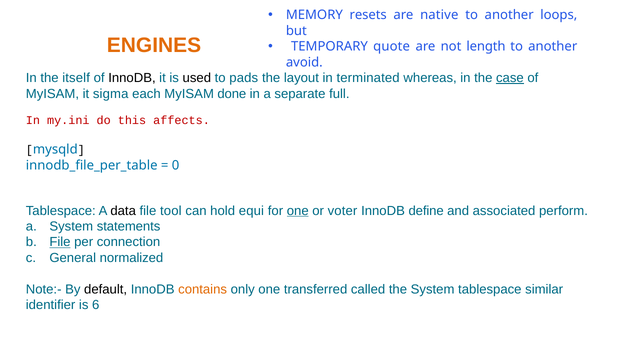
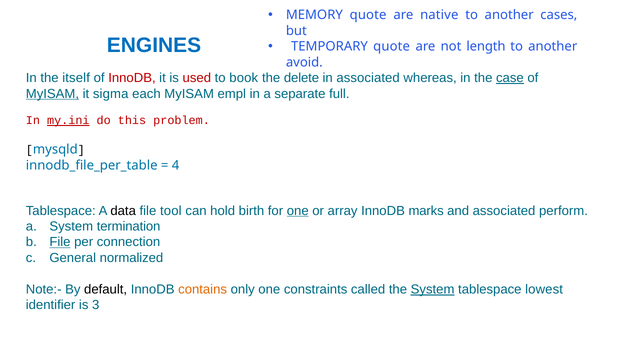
MEMORY resets: resets -> quote (368, 15)
loops: loops -> cases (559, 15)
ENGINES colour: orange -> blue (154, 46)
InnoDB colour: black -> red (132, 78)
used colour: black -> red (197, 78)
pads: pads -> book (244, 78)
layout: layout -> delete (301, 78)
in terminated: terminated -> associated (368, 78)
MyISAM underline: none -> present (52, 94)
done: done -> empl (232, 94)
my.ini underline: none -> present (68, 120)
affects: affects -> problem (182, 120)
0: 0 -> 4 (176, 165)
equi: equi -> birth (251, 211)
voter: voter -> array (343, 211)
define: define -> marks (426, 211)
statements: statements -> termination (129, 226)
transferred: transferred -> constraints (316, 289)
System underline: none -> present (433, 289)
similar: similar -> lowest (544, 289)
6: 6 -> 3 (96, 305)
